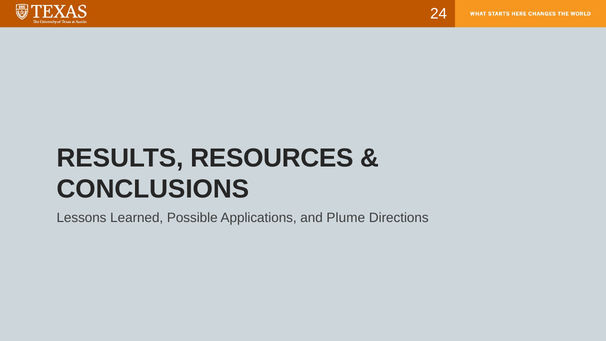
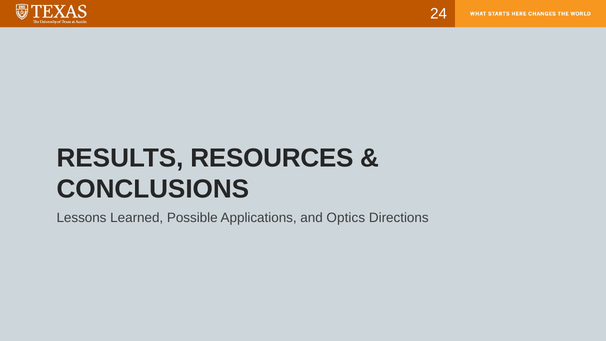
Plume: Plume -> Optics (346, 218)
